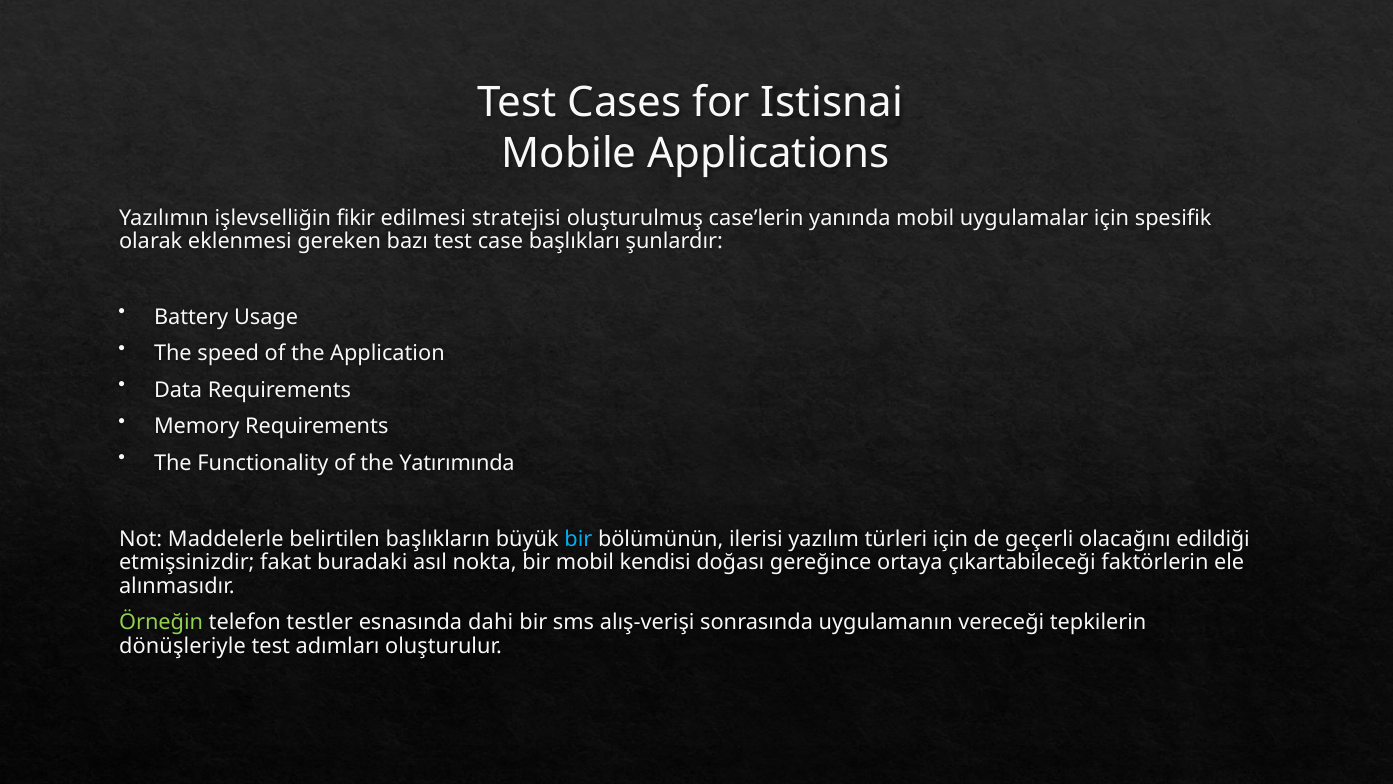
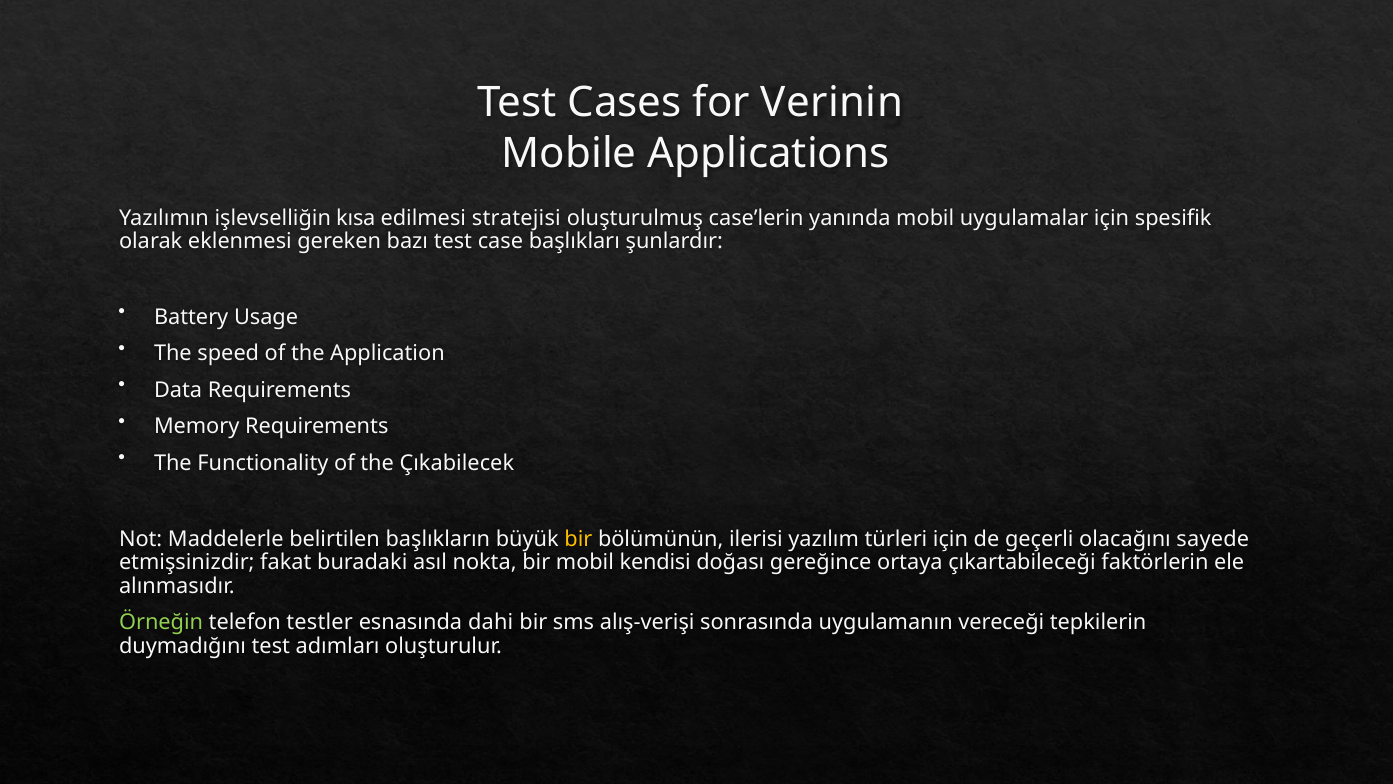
Istisnai: Istisnai -> Verinin (832, 103)
fikir: fikir -> kısa (356, 218)
Yatırımında: Yatırımında -> Çıkabilecek (457, 463)
bir colour: light blue -> yellow (578, 539)
edildiği: edildiği -> sayede (1213, 539)
dönüşleriyle: dönüşleriyle -> duymadığını (183, 646)
